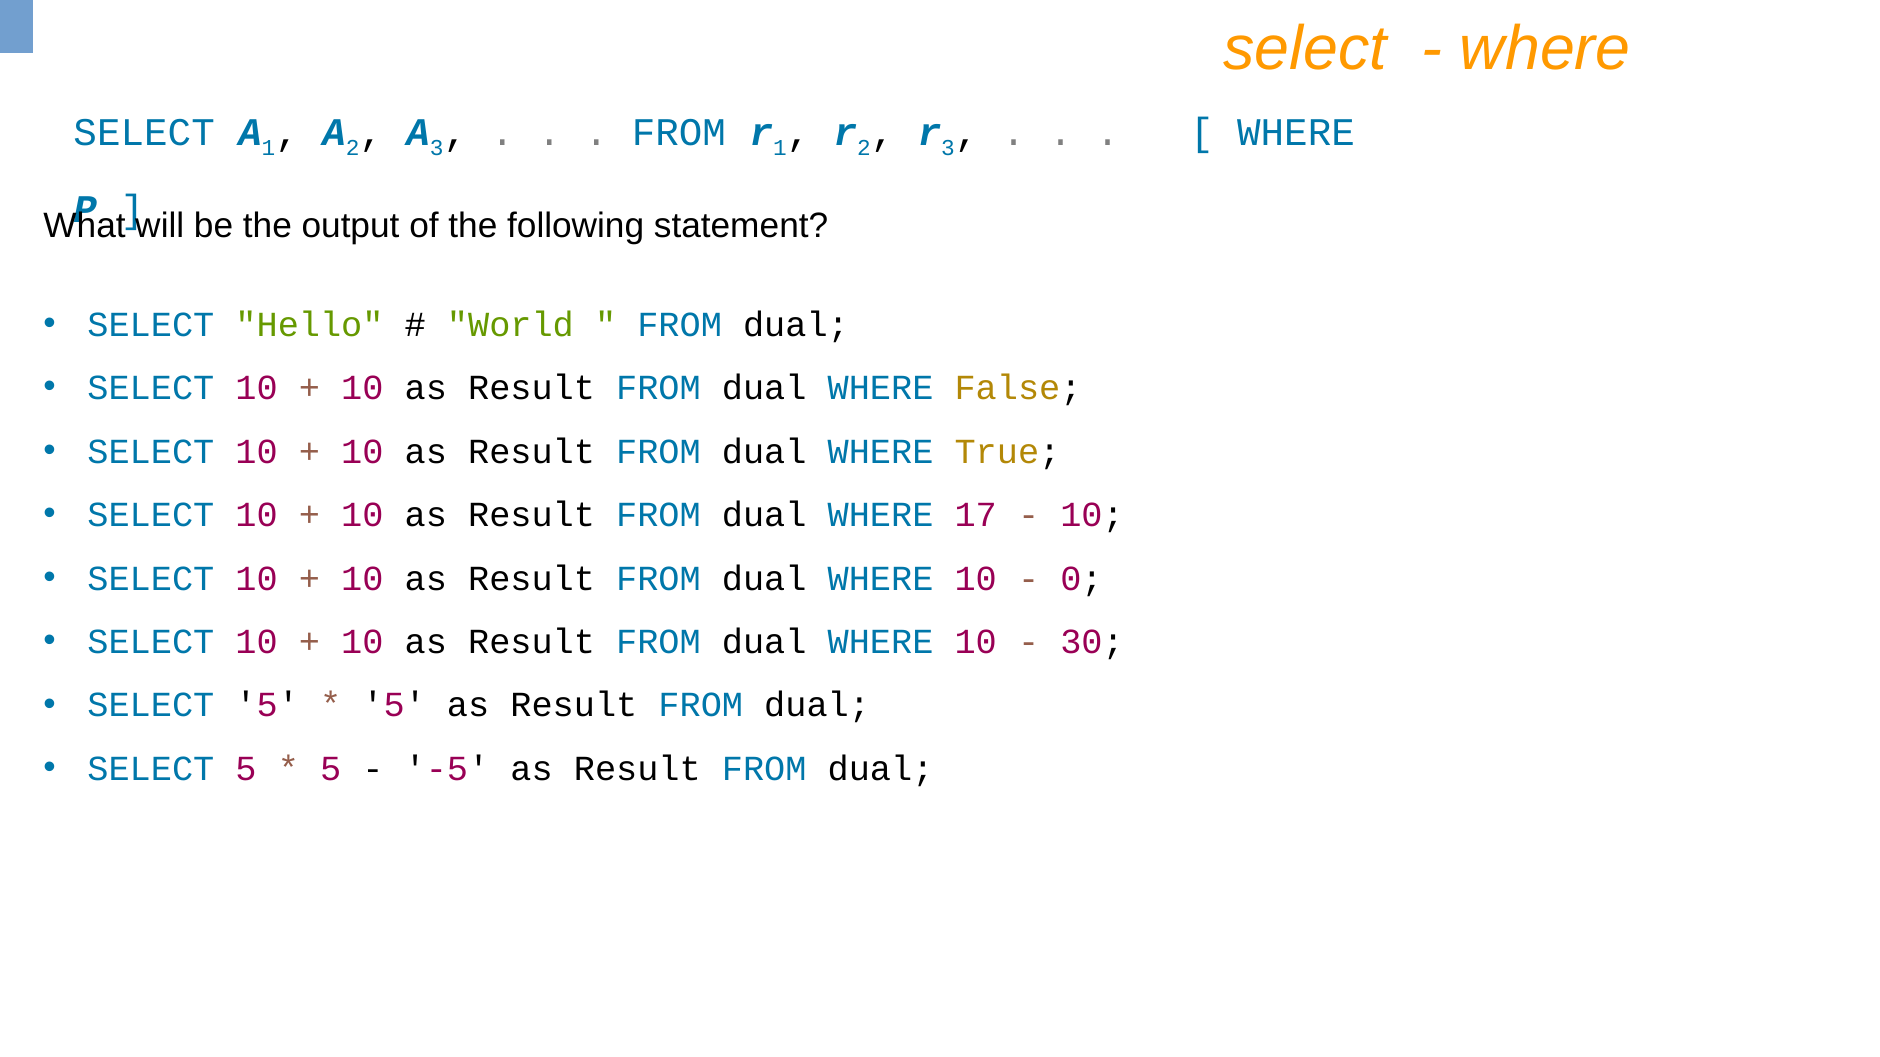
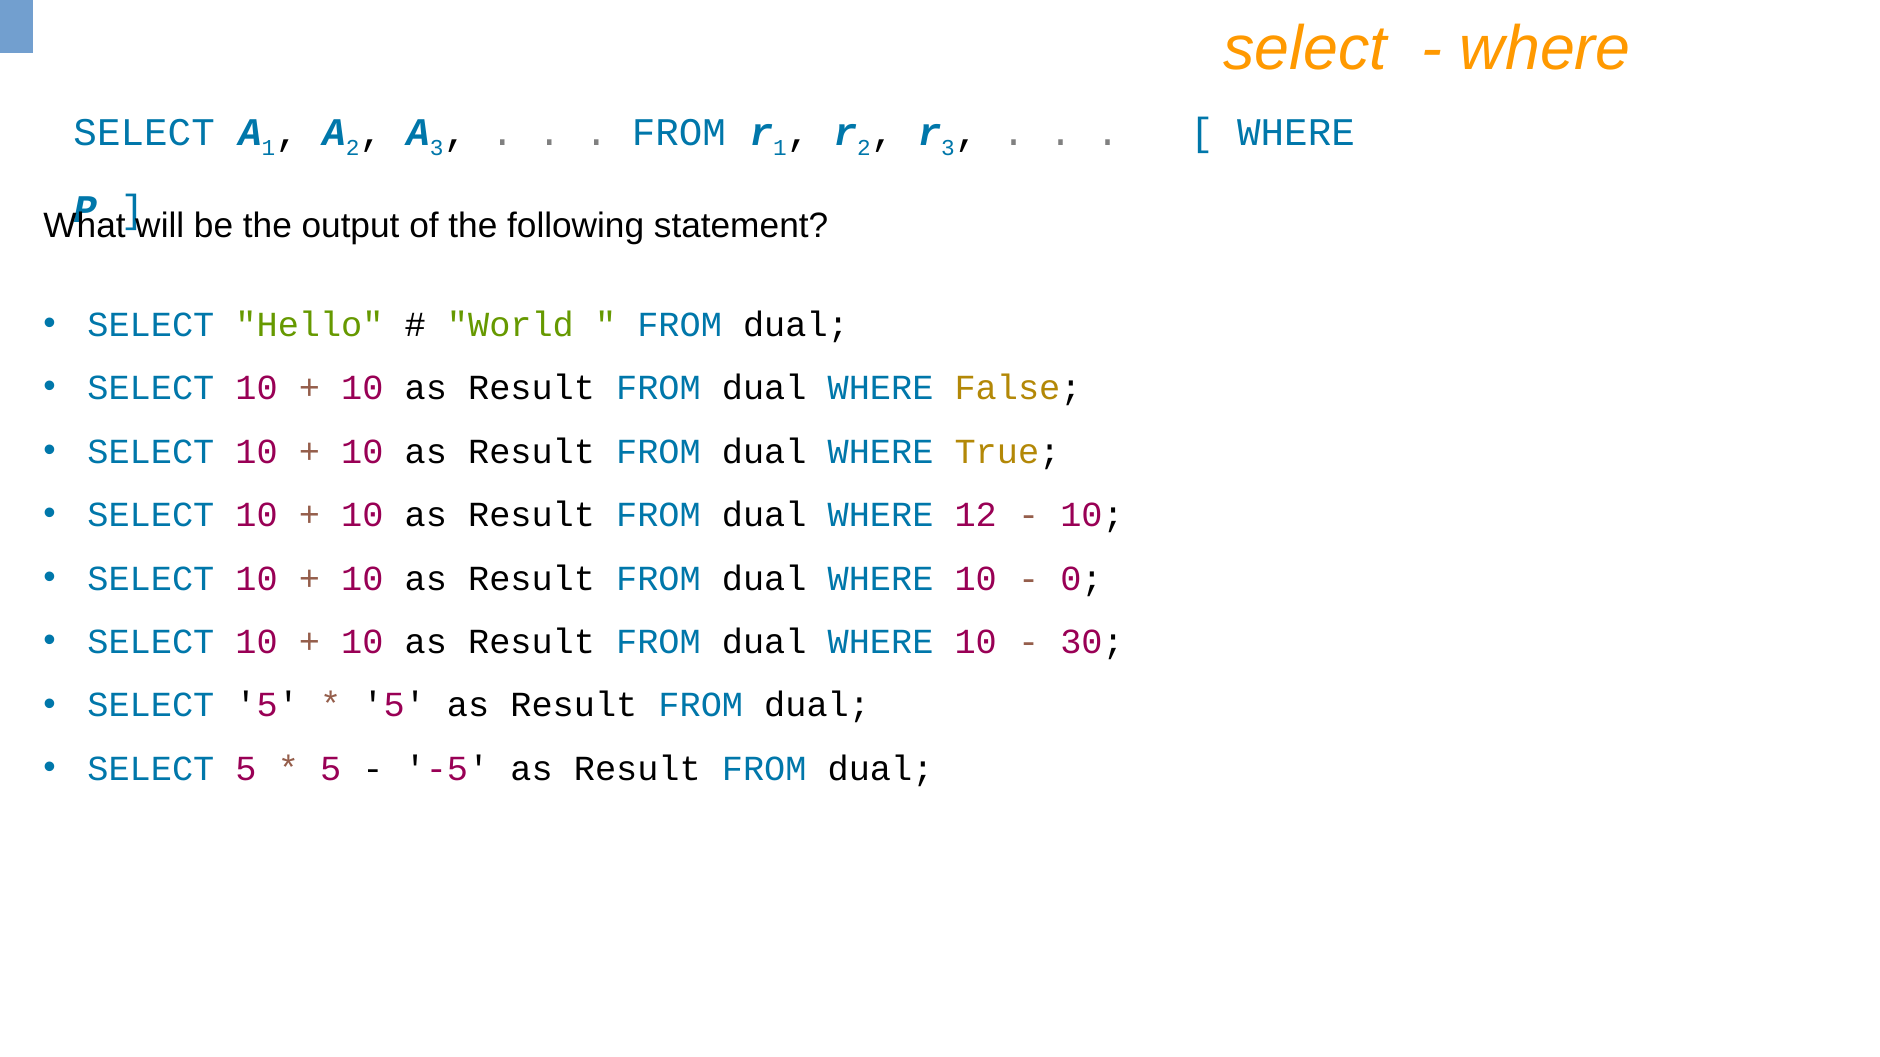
17: 17 -> 12 (976, 515)
